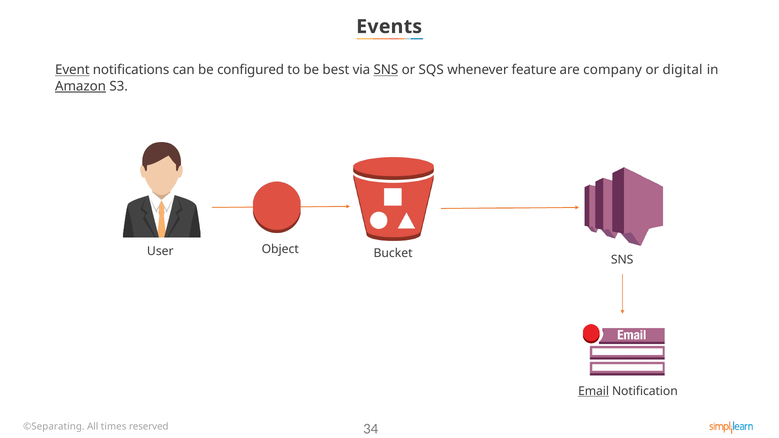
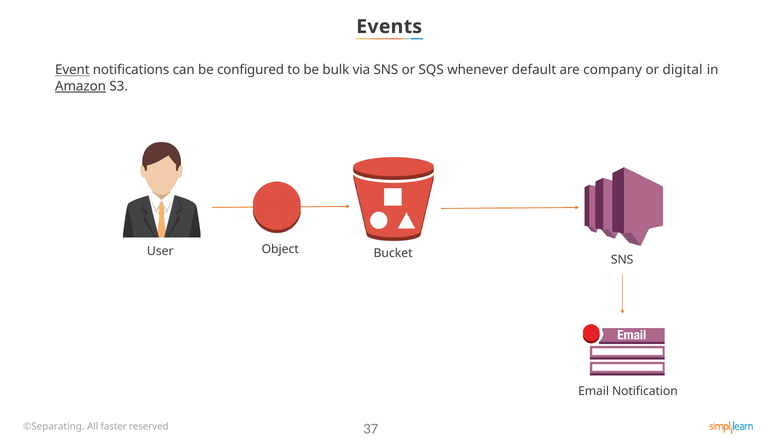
best: best -> bulk (336, 70)
SNS underline: present -> none (386, 70)
feature: feature -> default (534, 70)
Email underline: present -> none (594, 391)
times: times -> faster (114, 427)
34: 34 -> 37 (371, 429)
